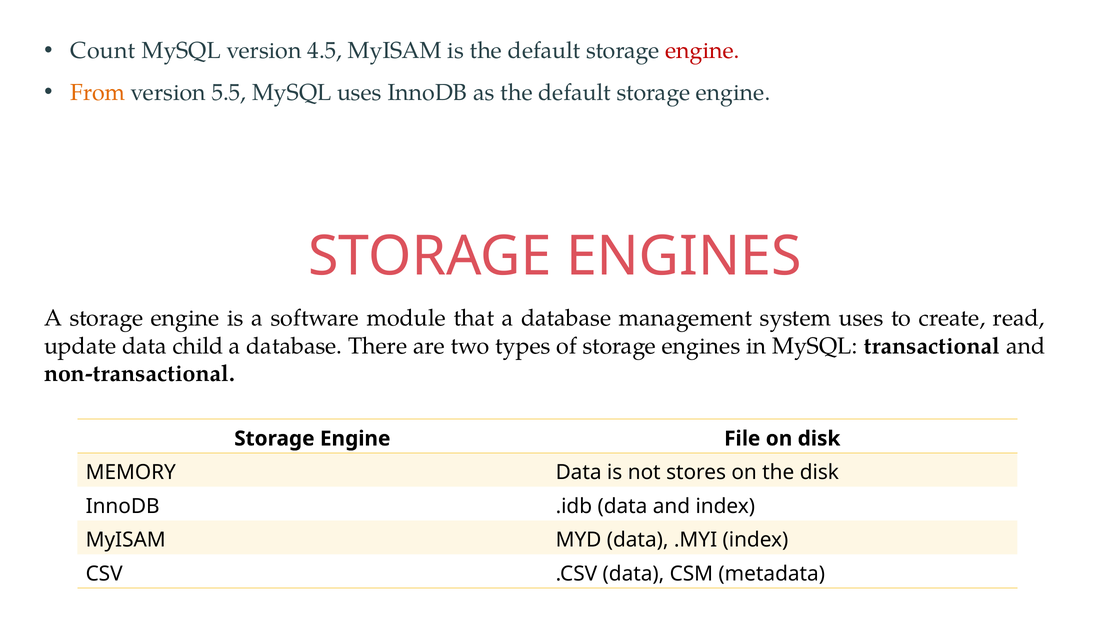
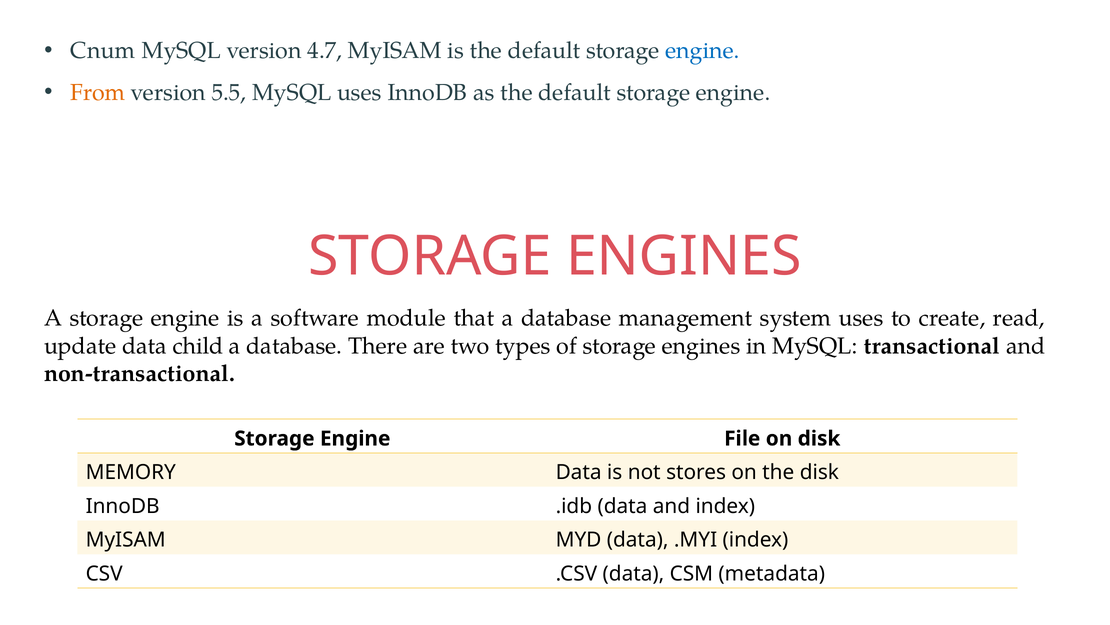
Count: Count -> Cnum (103, 51)
4.5: 4.5 -> 4.7 (325, 51)
engine colour: red -> blue (702, 51)
